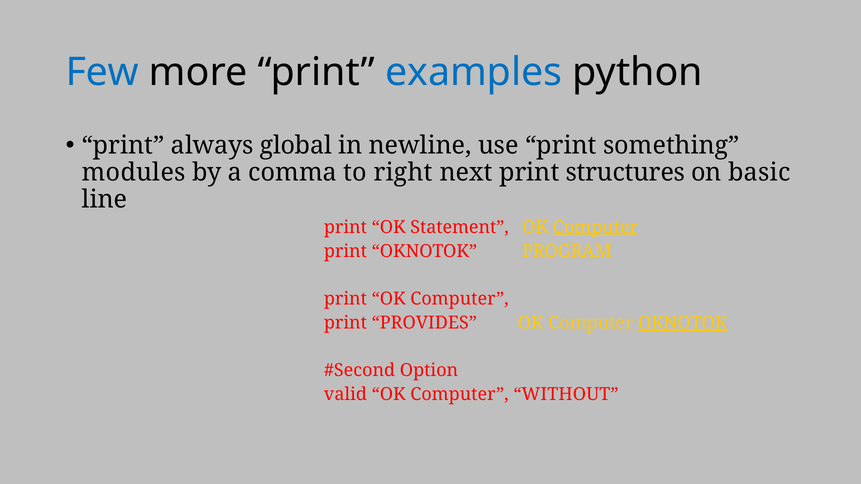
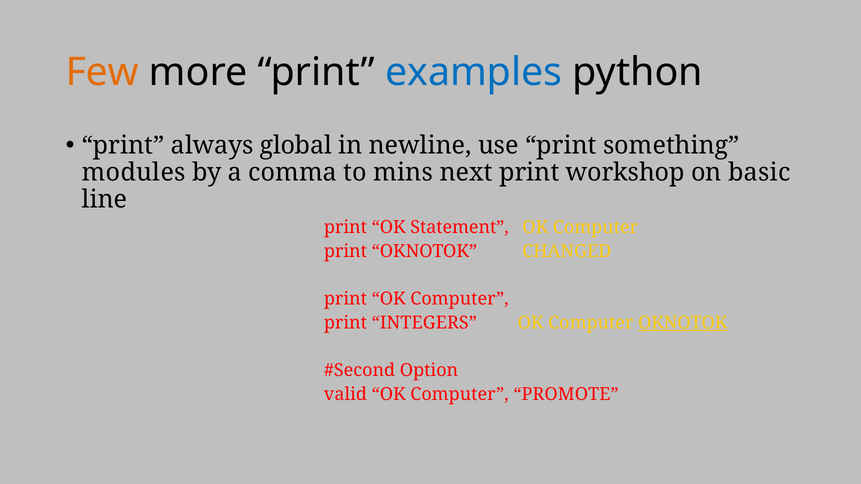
Few colour: blue -> orange (102, 72)
right: right -> mins (403, 173)
structures: structures -> workshop (625, 173)
Computer underline: present -> none (595, 228)
PROGRAM: PROGRAM -> CHANGED (567, 251)
PROVIDES: PROVIDES -> INTEGERS (424, 323)
WITHOUT: WITHOUT -> PROMOTE (566, 395)
